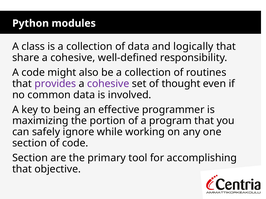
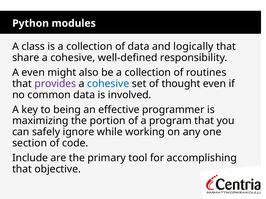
A code: code -> even (33, 73)
cohesive colour: purple -> blue (108, 84)
Section: Section -> Include (30, 158)
